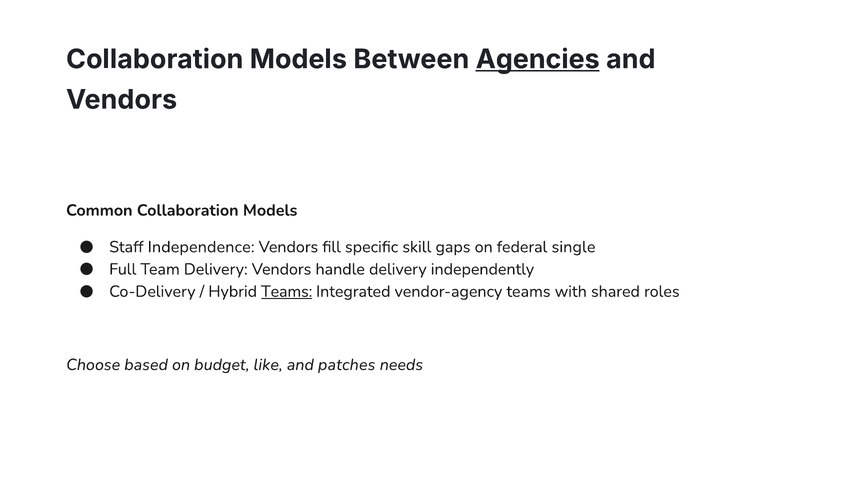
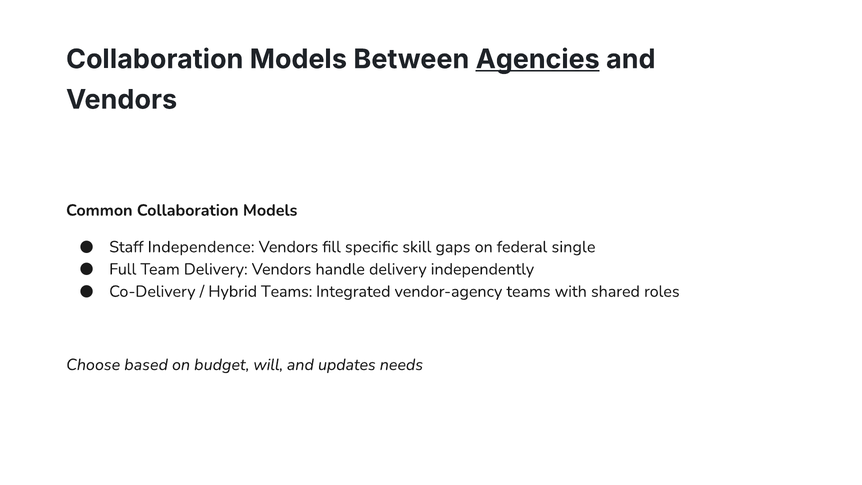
Teams underline: present -> none (287, 291)
like: like -> will (268, 365)
patches: patches -> updates (347, 365)
